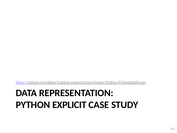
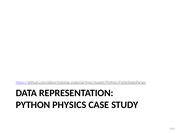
EXPLICIT: EXPLICIT -> PHYSICS (69, 105)
